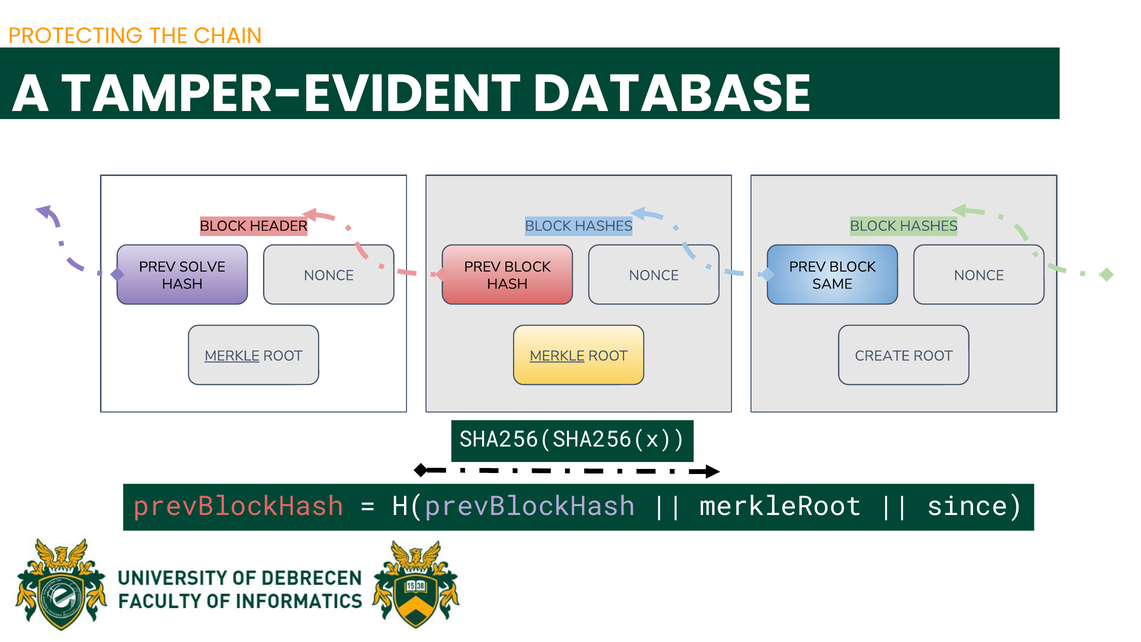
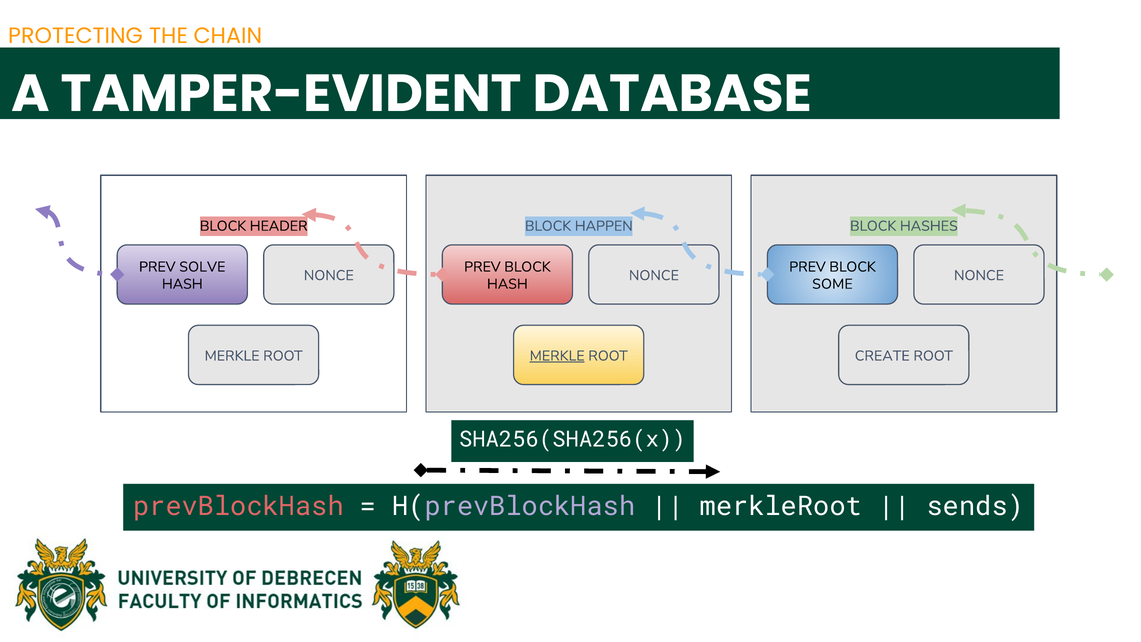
HASHES: HASHES -> HAPPEN (604, 226)
SAME: SAME -> SOME (832, 284)
MERKLE underline: present -> none (232, 356)
since: since -> sends (975, 506)
